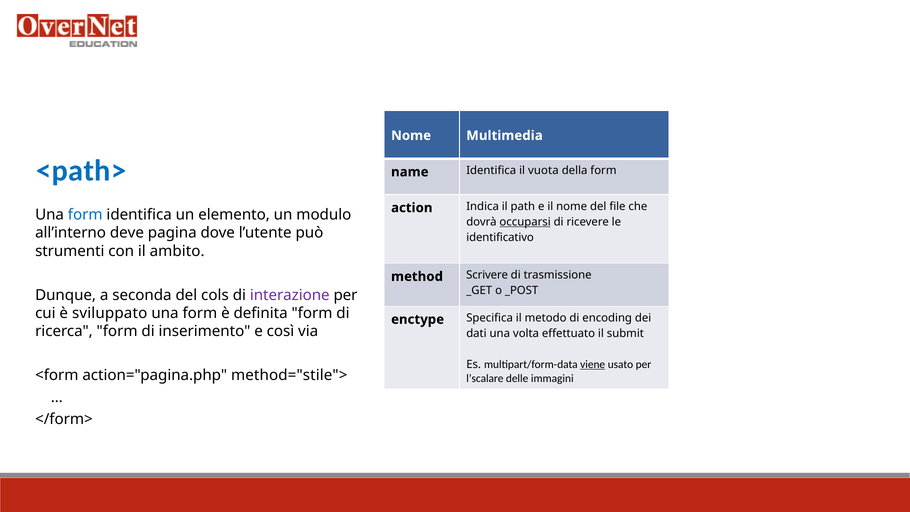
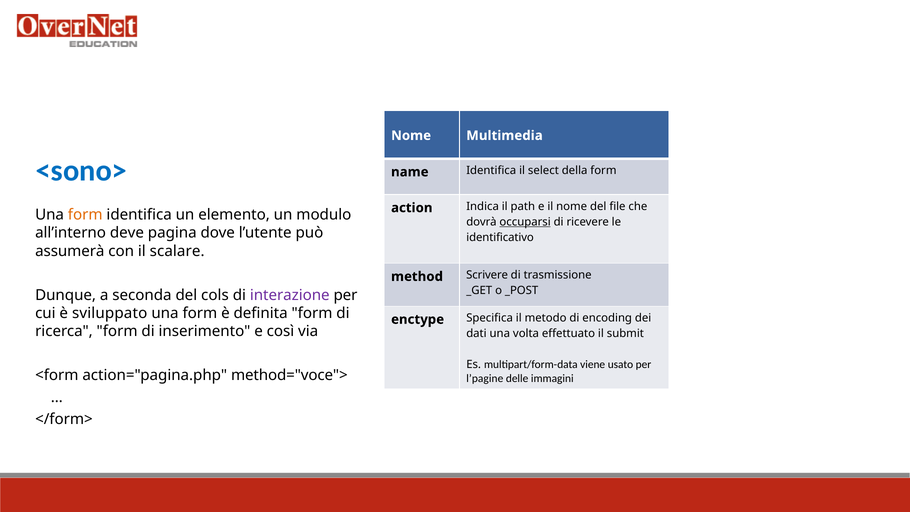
<path>: <path> -> <sono> (81, 171)
vuota: vuota -> select (543, 171)
form colour: blue -> orange (85, 215)
strumenti: strumenti -> assumerà (70, 251)
ambito: ambito -> scalare (177, 251)
viene underline: present -> none (593, 364)
method="stile">: method="stile"> -> method="voce"> (289, 375)
l’scalare: l’scalare -> l’pagine (485, 378)
